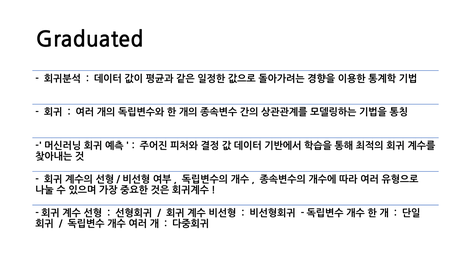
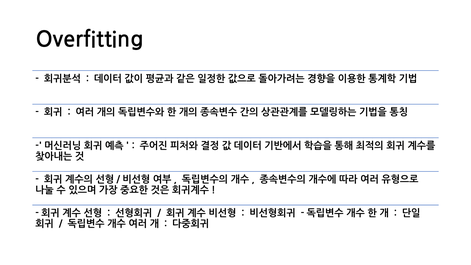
Graduated: Graduated -> Overfitting (90, 40)
